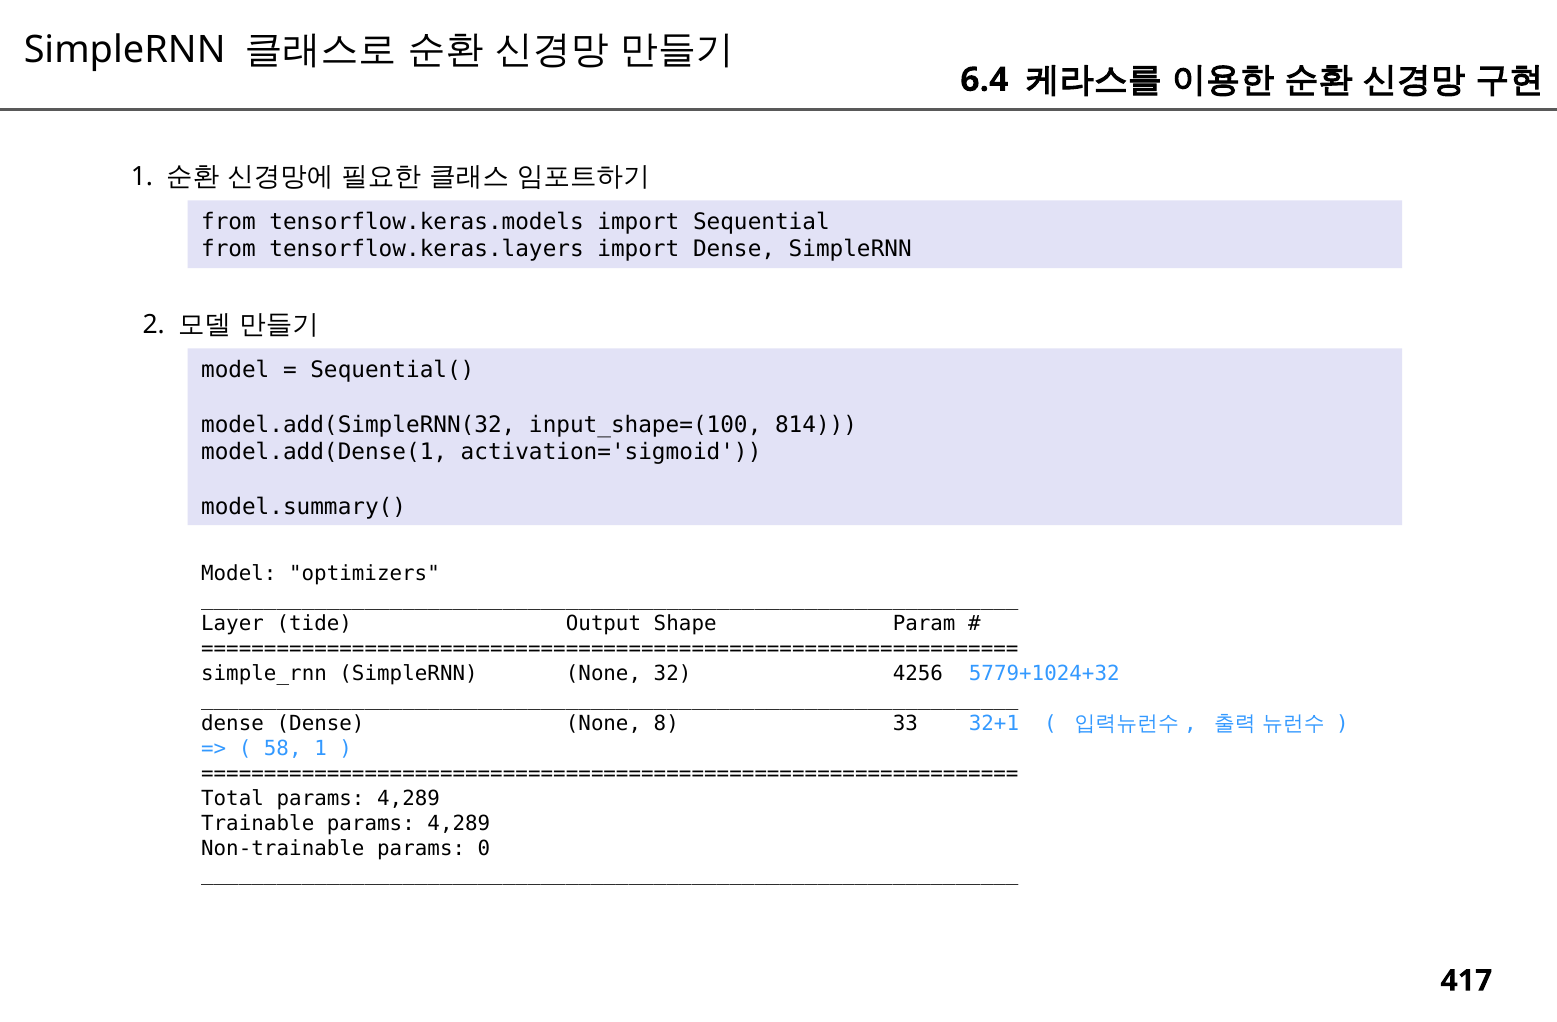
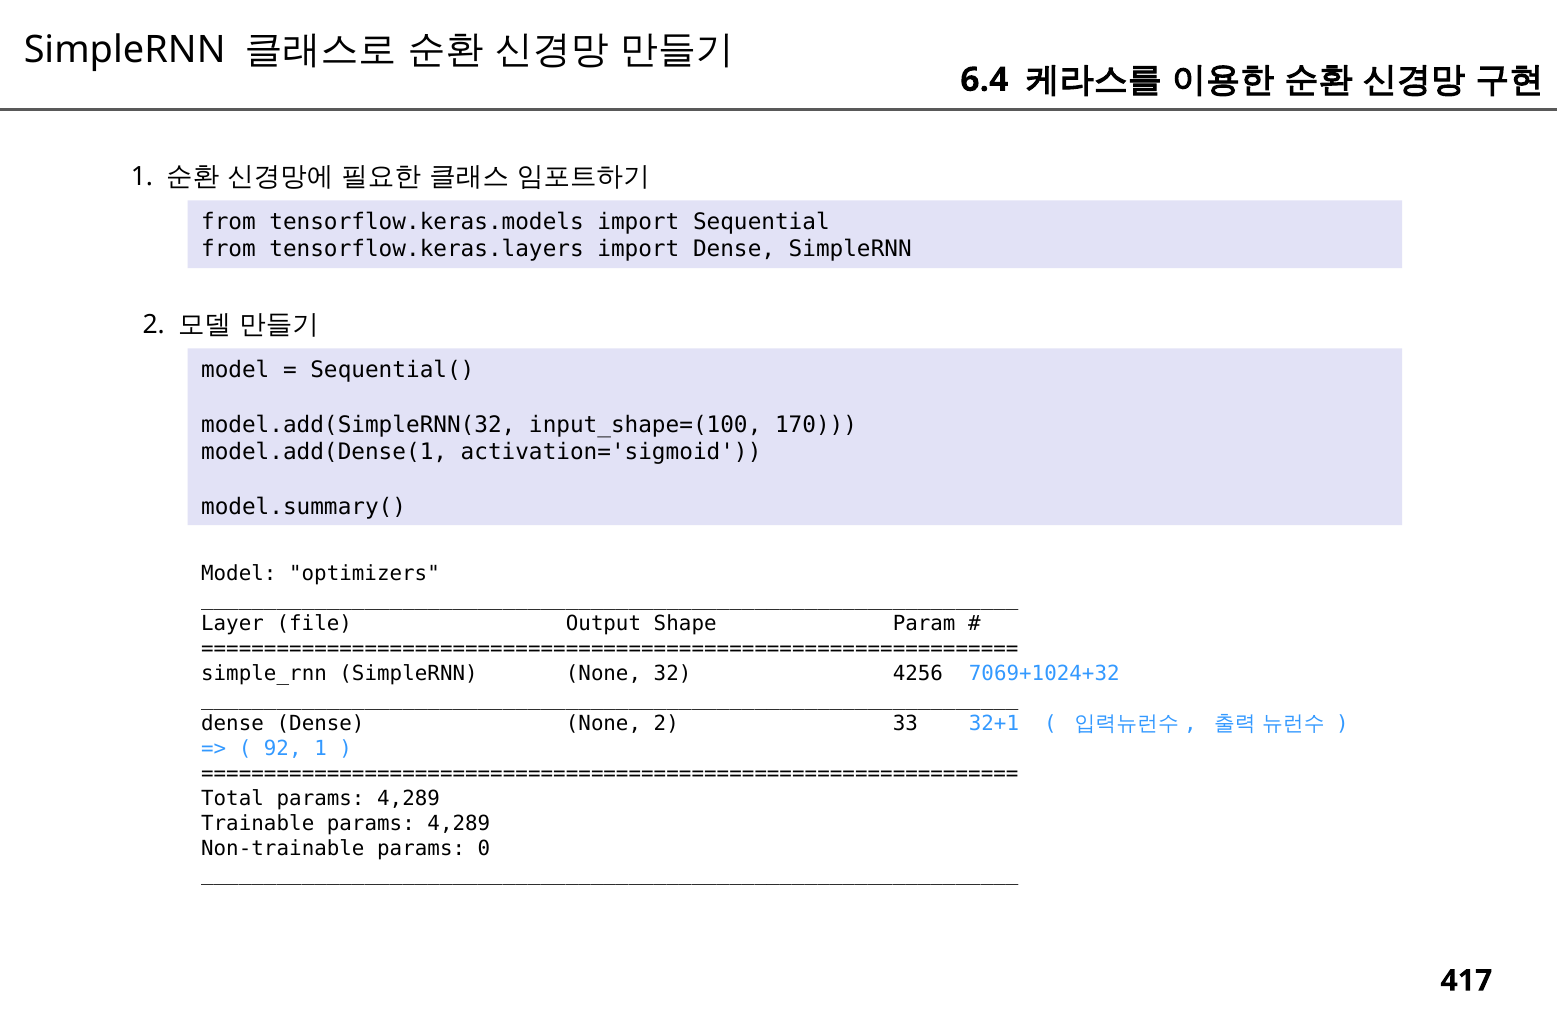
814: 814 -> 170 (816, 425)
tide: tide -> file (314, 624)
5779+1024+32: 5779+1024+32 -> 7069+1024+32 (1044, 674)
None 8: 8 -> 2 (666, 724)
58: 58 -> 92 (283, 749)
